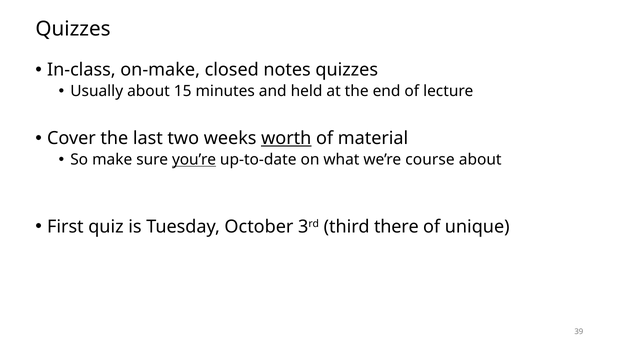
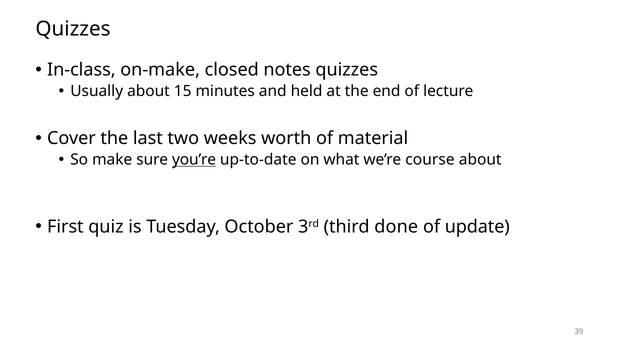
worth underline: present -> none (286, 138)
there: there -> done (396, 227)
unique: unique -> update (477, 227)
